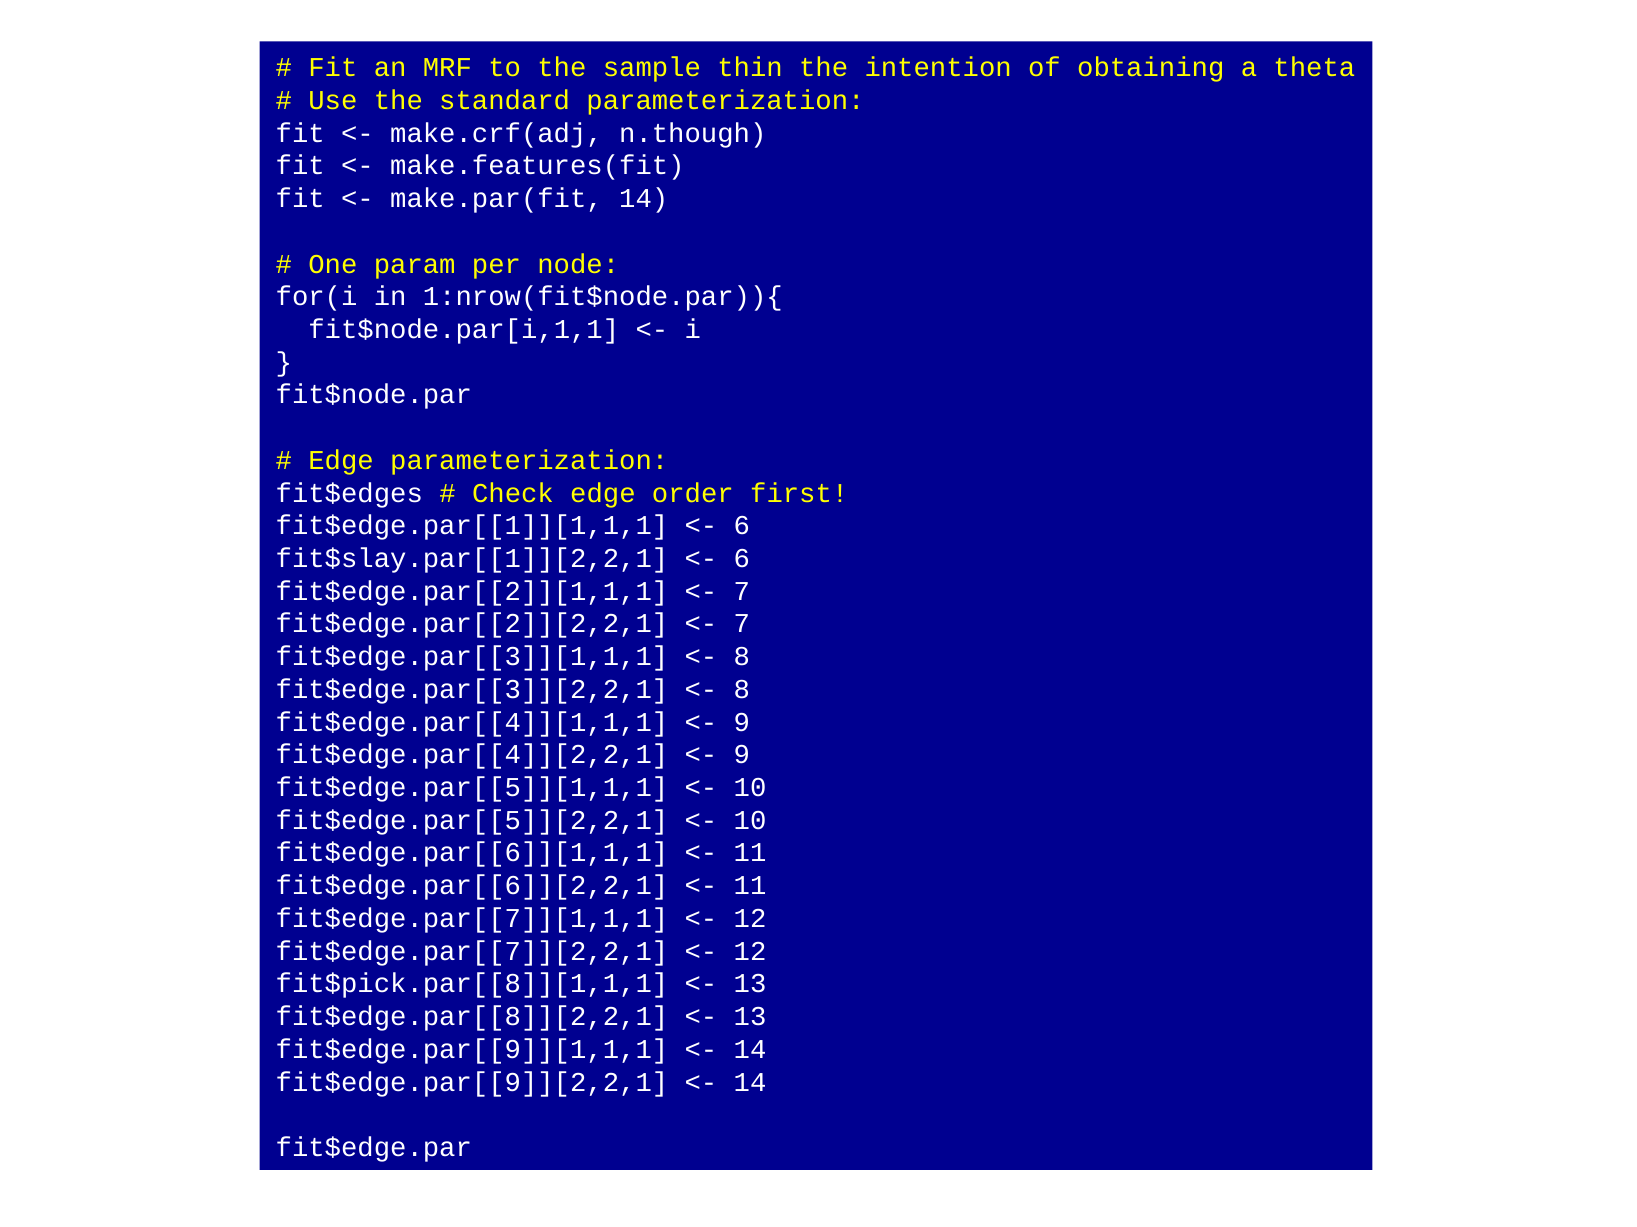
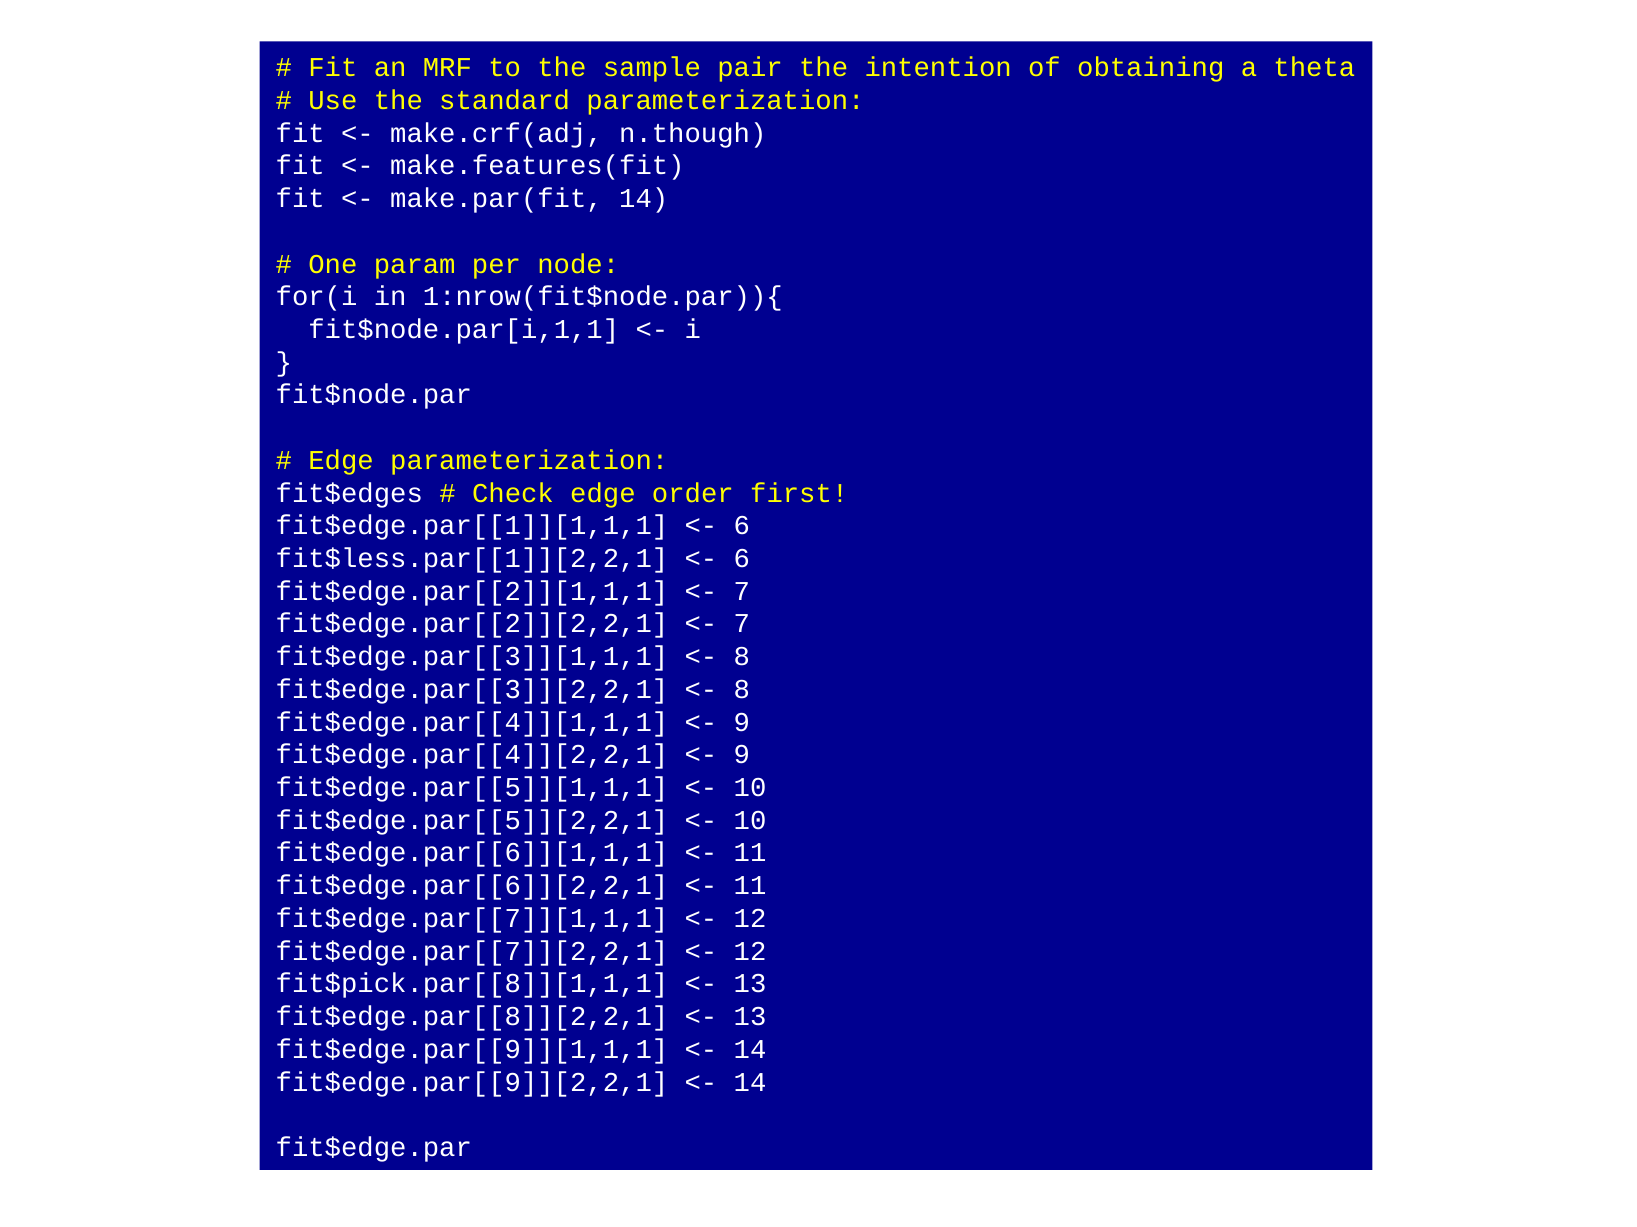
thin: thin -> pair (750, 68)
fit$slay.par[[1]][2,2,1: fit$slay.par[[1]][2,2,1 -> fit$less.par[[1]][2,2,1 (472, 559)
